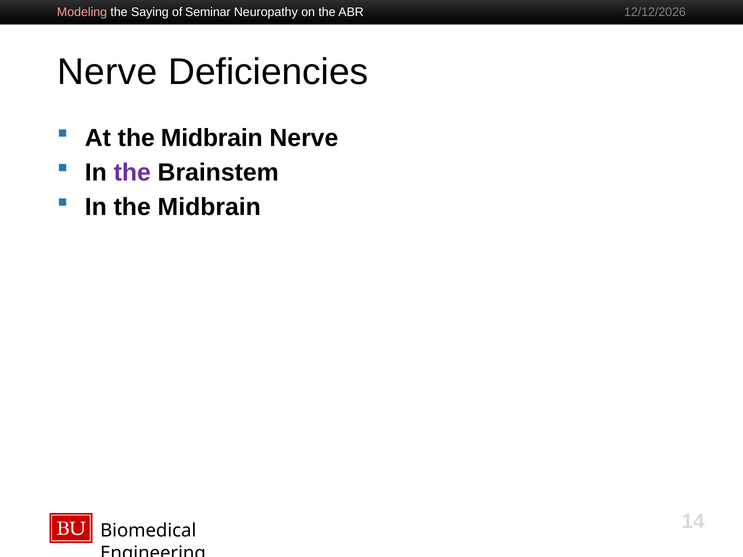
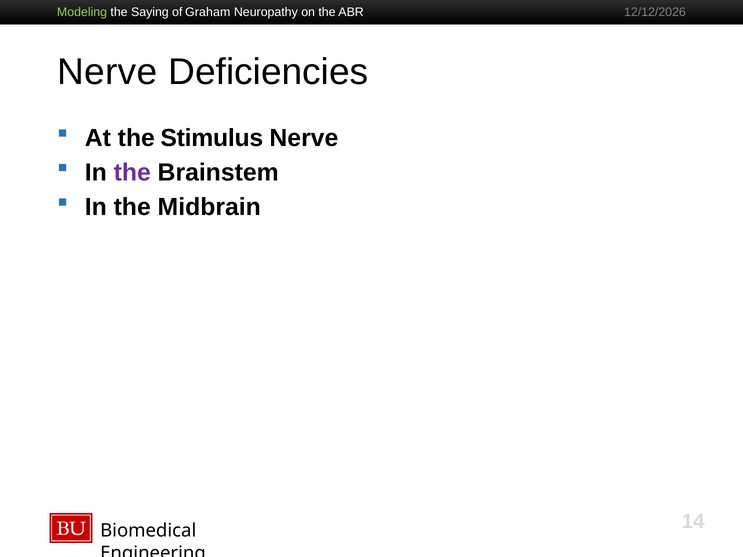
Modeling colour: pink -> light green (82, 12)
Seminar: Seminar -> Graham (208, 12)
At the Midbrain: Midbrain -> Stimulus (212, 138)
